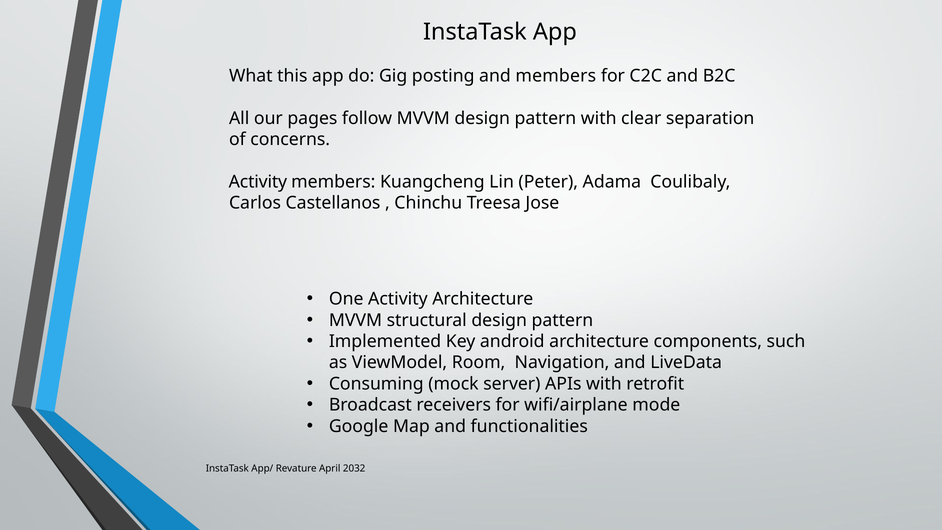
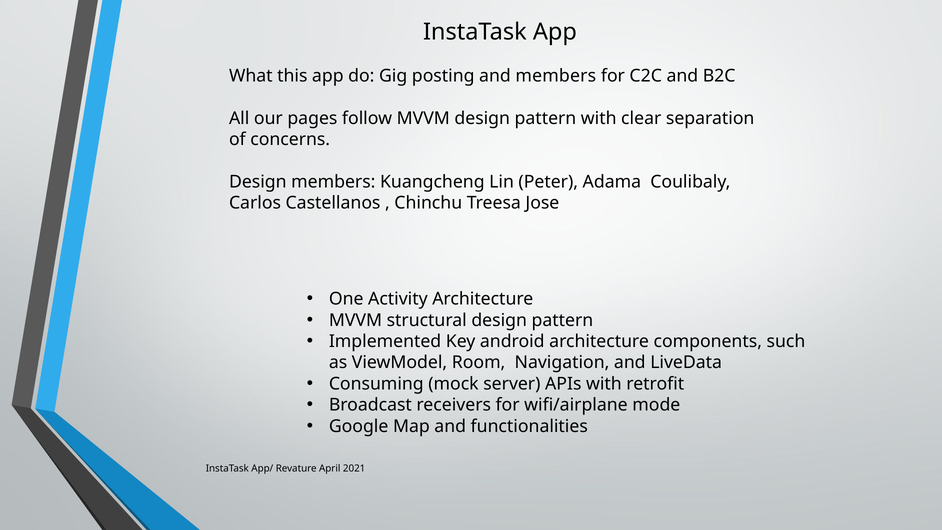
Activity: Activity -> Design (258, 182)
2032: 2032 -> 2021 (354, 469)
